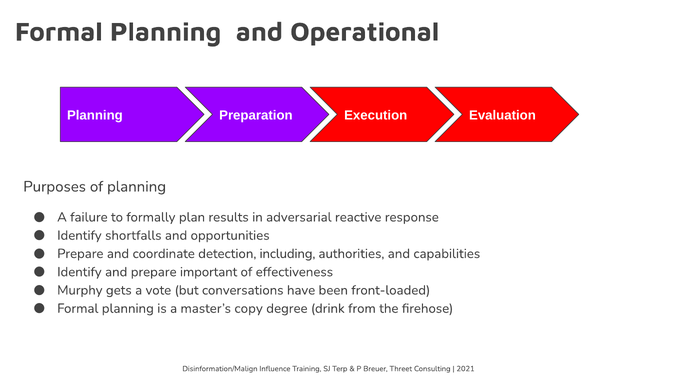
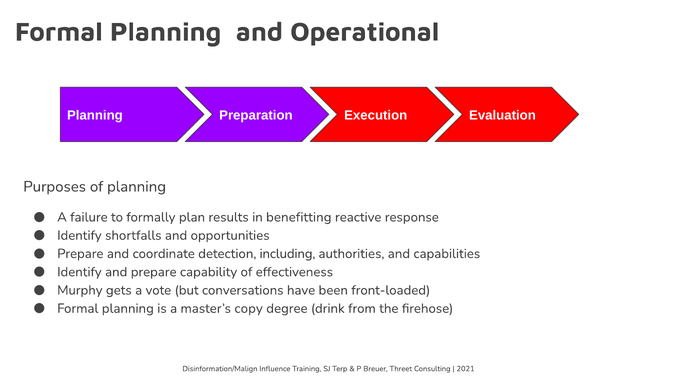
adversarial: adversarial -> benefitting (299, 217)
important: important -> capability (209, 272)
